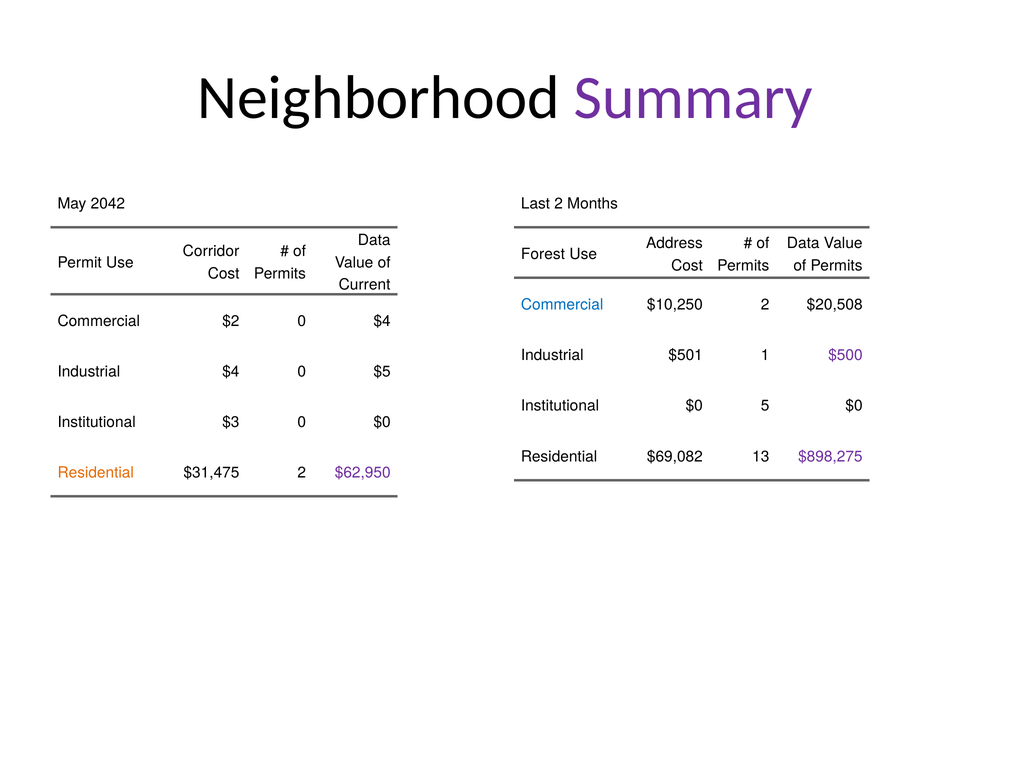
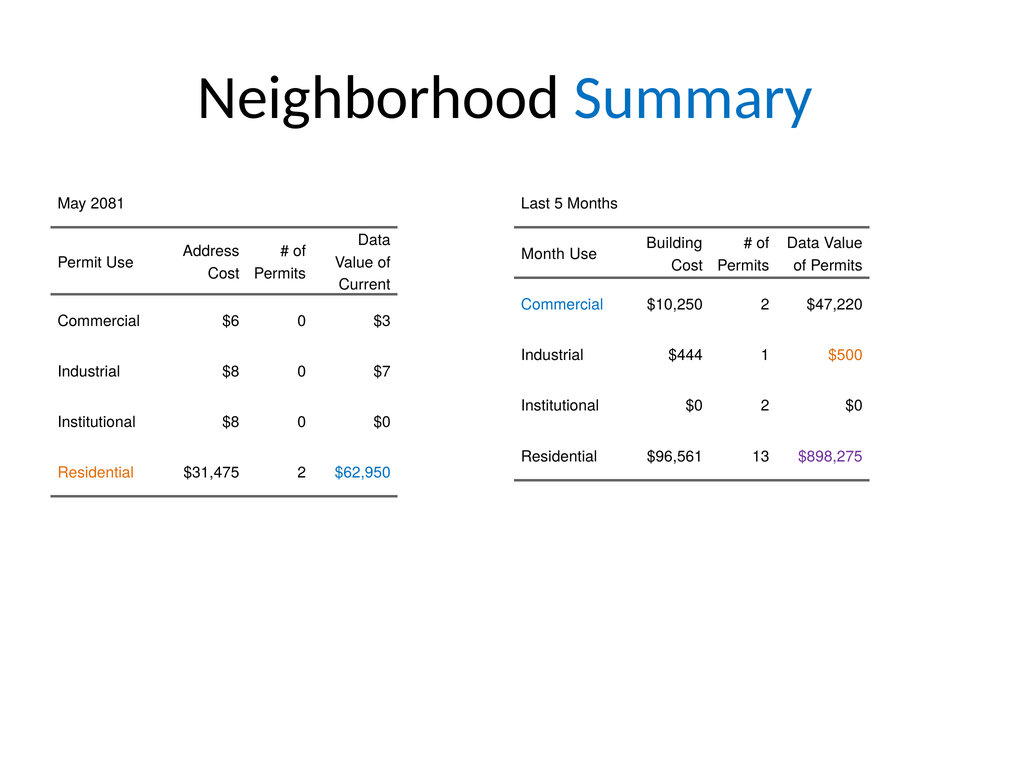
Summary colour: purple -> blue (693, 98)
2042: 2042 -> 2081 (108, 204)
Last 2: 2 -> 5 (559, 204)
Address: Address -> Building (674, 243)
Corridor: Corridor -> Address (211, 251)
Forest: Forest -> Month (543, 254)
$20,508: $20,508 -> $47,220 (835, 305)
$2: $2 -> $6 (231, 321)
0 $4: $4 -> $3 (382, 321)
$501: $501 -> $444 (686, 355)
$500 colour: purple -> orange (845, 355)
Industrial $4: $4 -> $8 (231, 372)
$5: $5 -> $7 (382, 372)
$0 5: 5 -> 2 (765, 406)
Institutional $3: $3 -> $8 (231, 422)
$69,082: $69,082 -> $96,561 (675, 457)
$62,950 colour: purple -> blue (363, 473)
